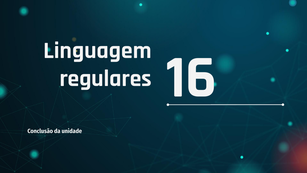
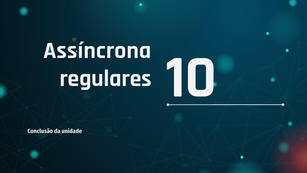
Linguagem: Linguagem -> Assíncrona (97, 50)
16: 16 -> 10 (191, 77)
